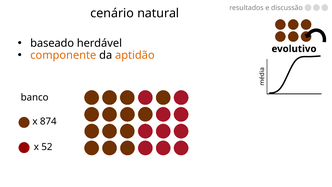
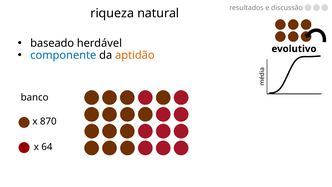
cenário: cenário -> riqueza (112, 13)
componente colour: orange -> blue (63, 55)
874: 874 -> 870 (48, 121)
52: 52 -> 64 (47, 147)
